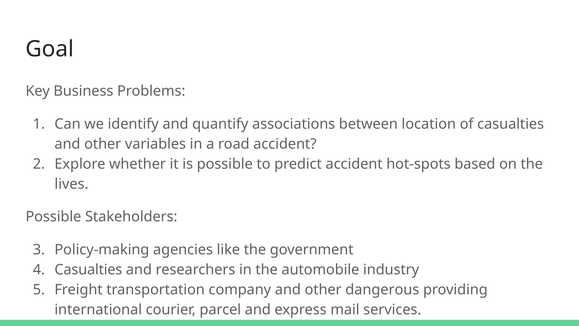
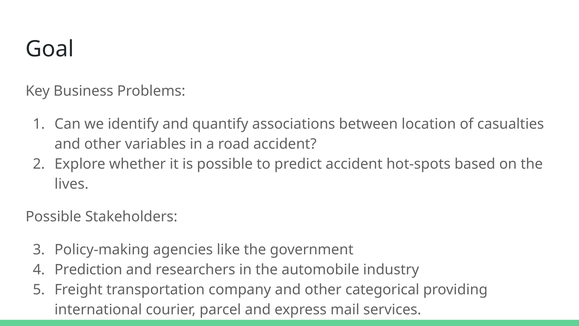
Casualties: Casualties -> Prediction (88, 269)
dangerous: dangerous -> categorical (382, 289)
